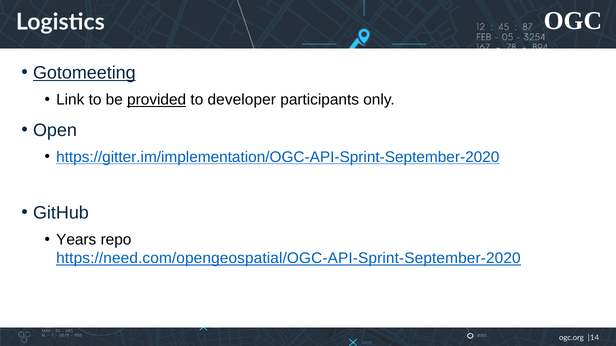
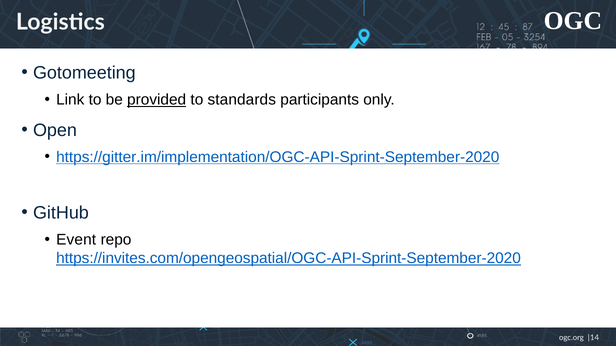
Gotomeeting underline: present -> none (84, 73)
developer: developer -> standards (242, 100)
Years: Years -> Event (76, 240)
https://need.com/opengeospatial/OGC-API-Sprint-September-2020: https://need.com/opengeospatial/OGC-API-Sprint-September-2020 -> https://invites.com/opengeospatial/OGC-API-Sprint-September-2020 (288, 259)
